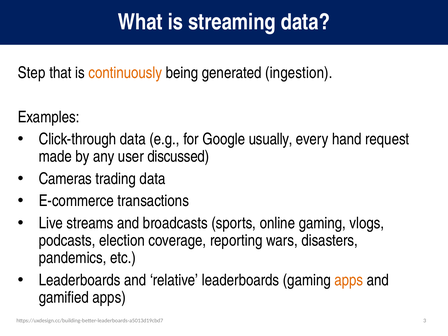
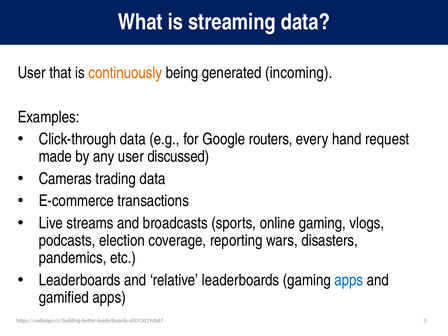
Step: Step -> User (32, 73)
ingestion: ingestion -> incoming (299, 73)
usually: usually -> routers (271, 139)
apps colour: orange -> blue (349, 280)
